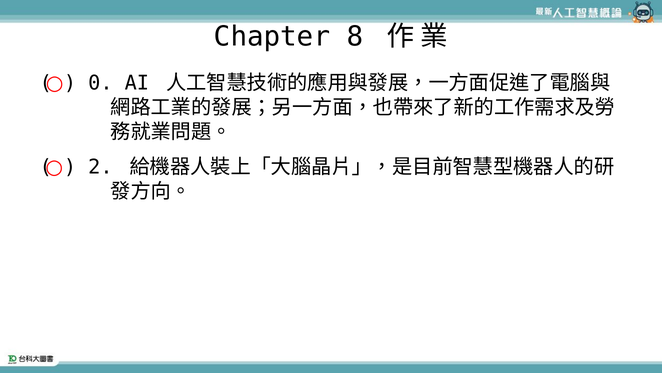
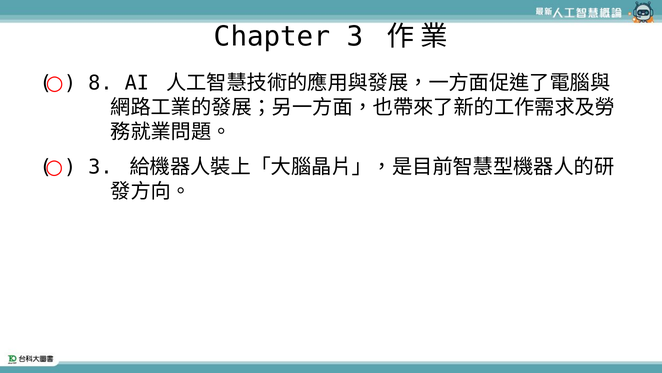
Chapter 8: 8 -> 3 (355, 37)
0: 0 -> 8 (100, 83)
2: 2 -> 3 (100, 167)
